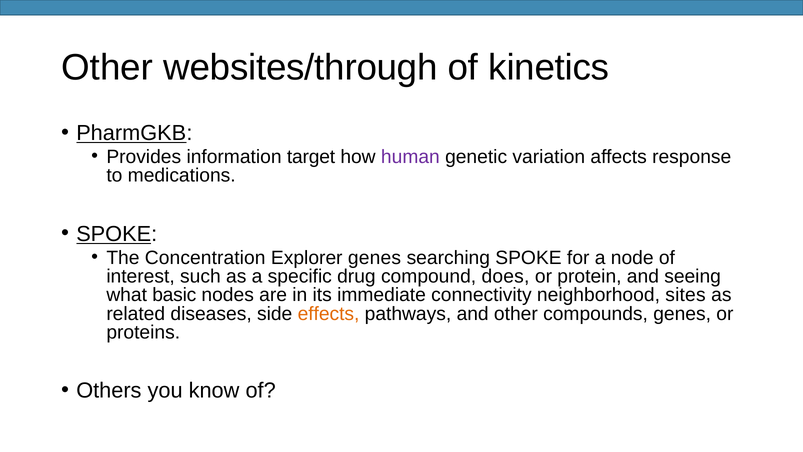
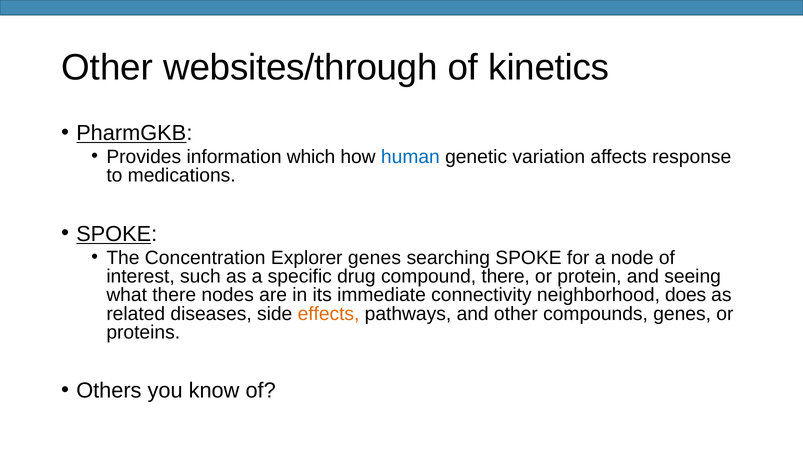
target: target -> which (311, 157)
human colour: purple -> blue (410, 157)
compound does: does -> there (506, 276)
what basic: basic -> there (174, 295)
sites: sites -> does (686, 295)
